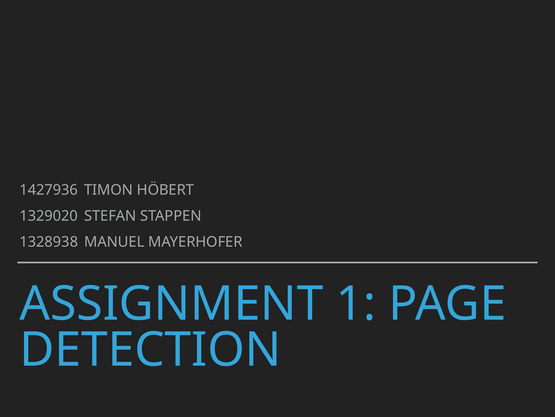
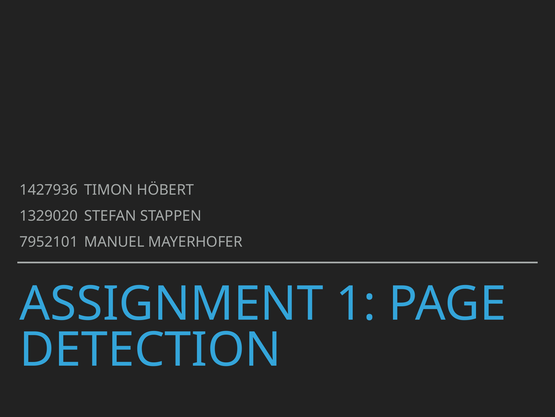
1328938: 1328938 -> 7952101 (49, 242)
